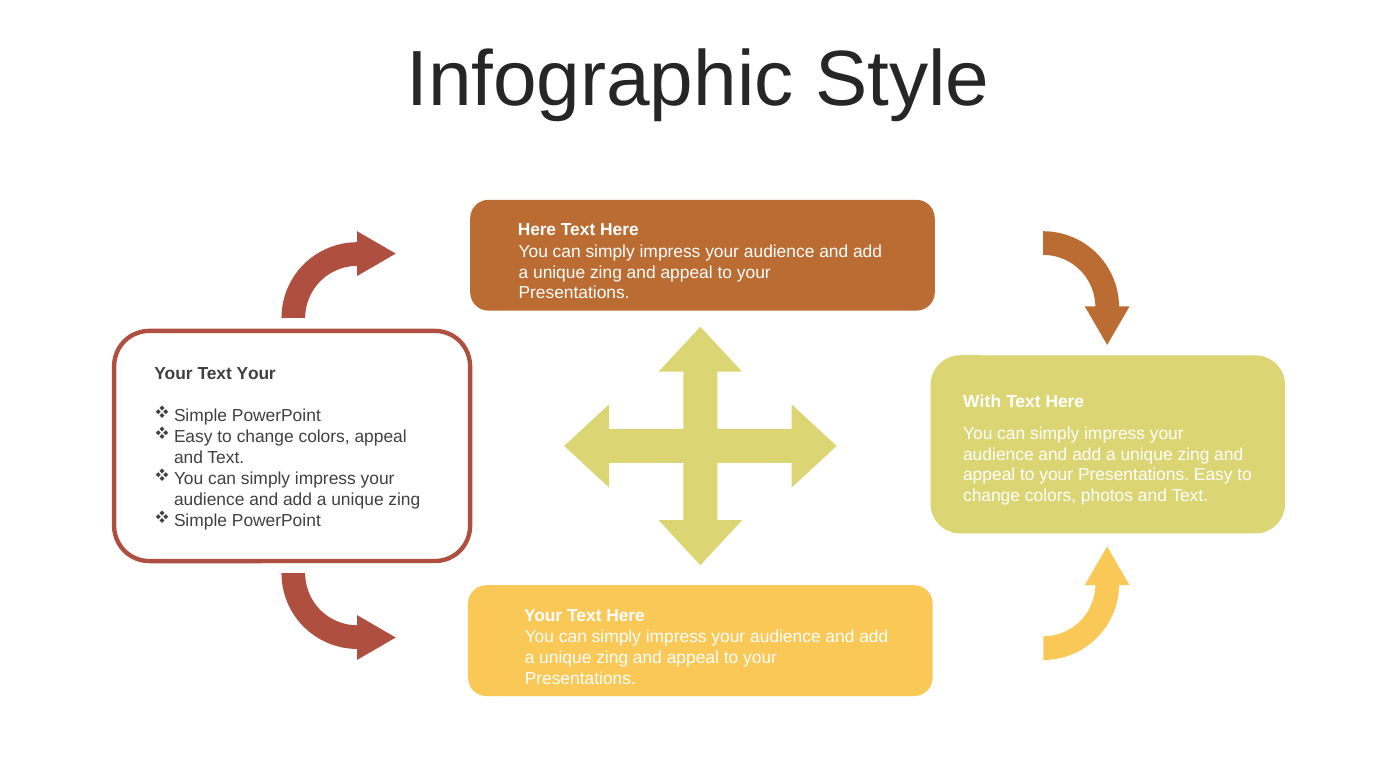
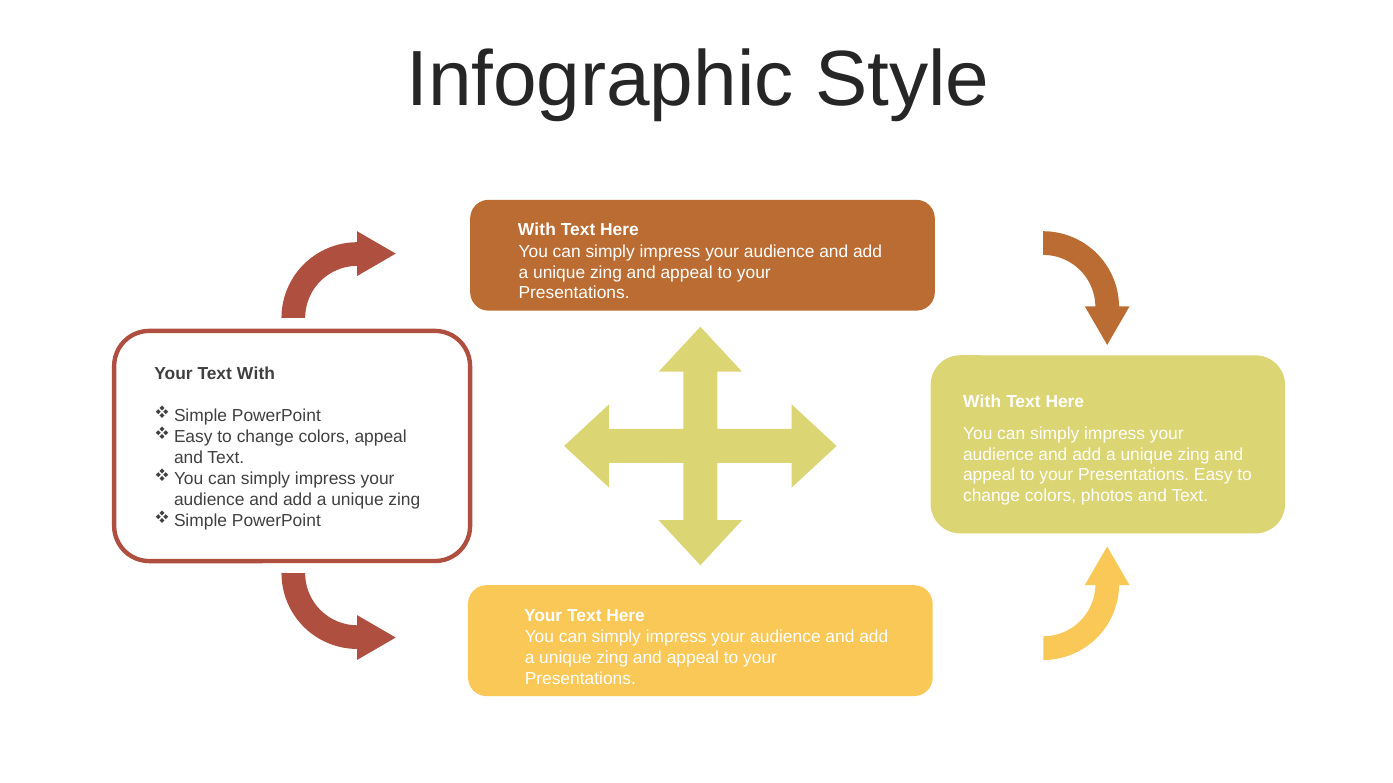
Here: Here -> With (537, 230)
Your Text Your: Your -> With (256, 374)
